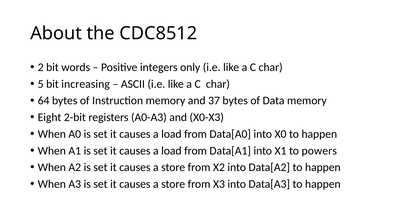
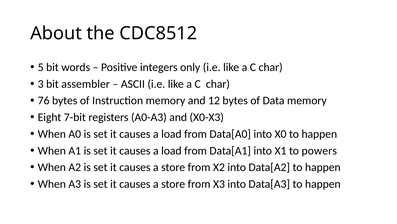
2: 2 -> 5 (41, 67)
5: 5 -> 3 (41, 84)
increasing: increasing -> assembler (86, 84)
64: 64 -> 76 (44, 100)
37: 37 -> 12 (214, 100)
2-bit: 2-bit -> 7-bit (75, 117)
